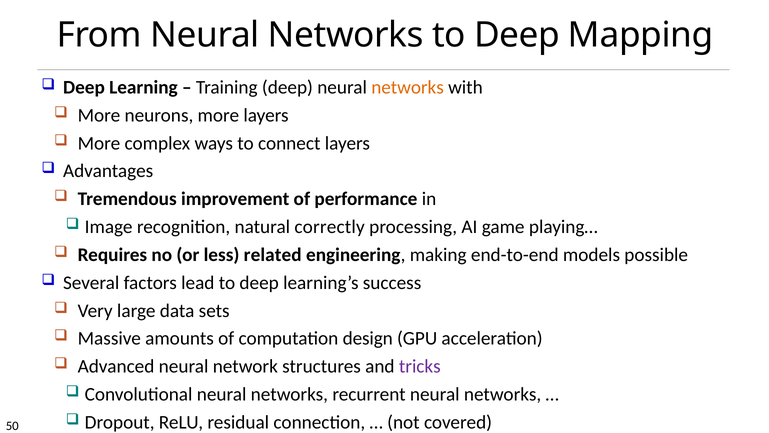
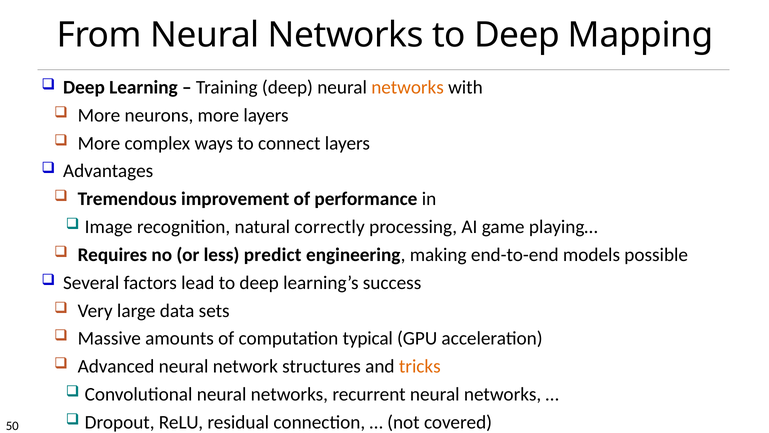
related: related -> predict (273, 255)
design: design -> typical (368, 338)
tricks colour: purple -> orange (420, 366)
